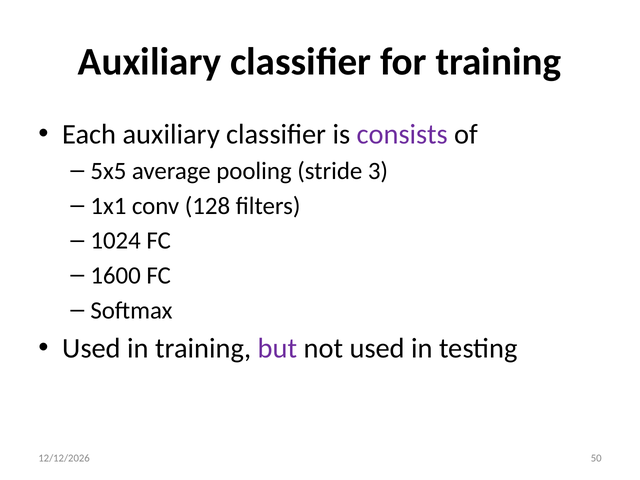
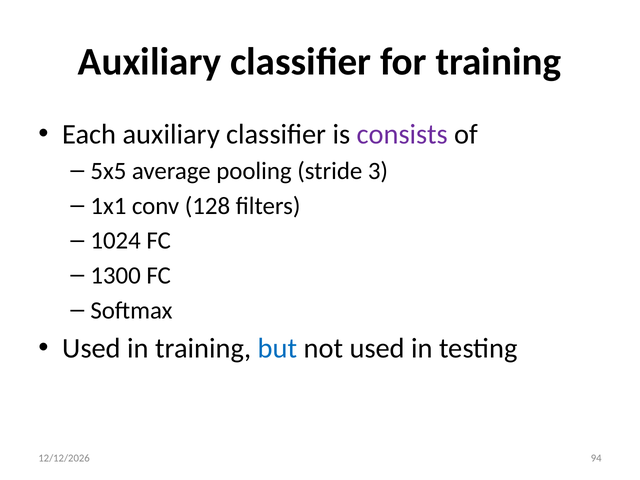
1600: 1600 -> 1300 (116, 276)
but colour: purple -> blue (278, 348)
50: 50 -> 94 (596, 458)
